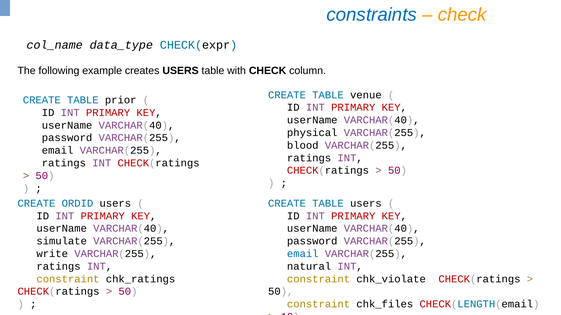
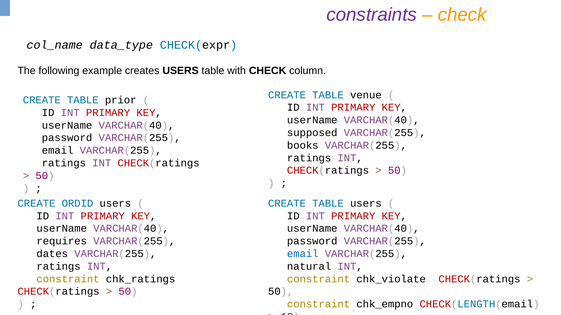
constraints colour: blue -> purple (372, 15)
physical: physical -> supposed (312, 133)
blood: blood -> books (303, 146)
simulate: simulate -> requires (62, 242)
write: write -> dates (52, 254)
chk_files: chk_files -> chk_empno (385, 305)
